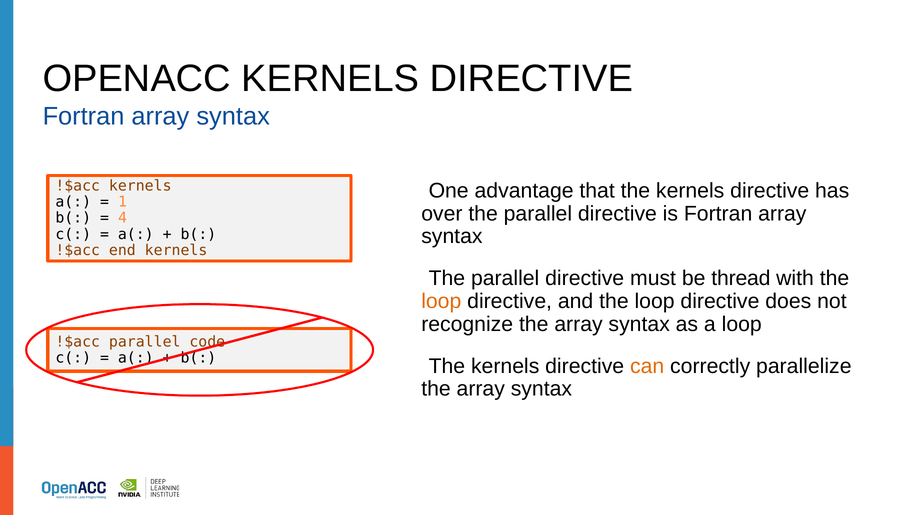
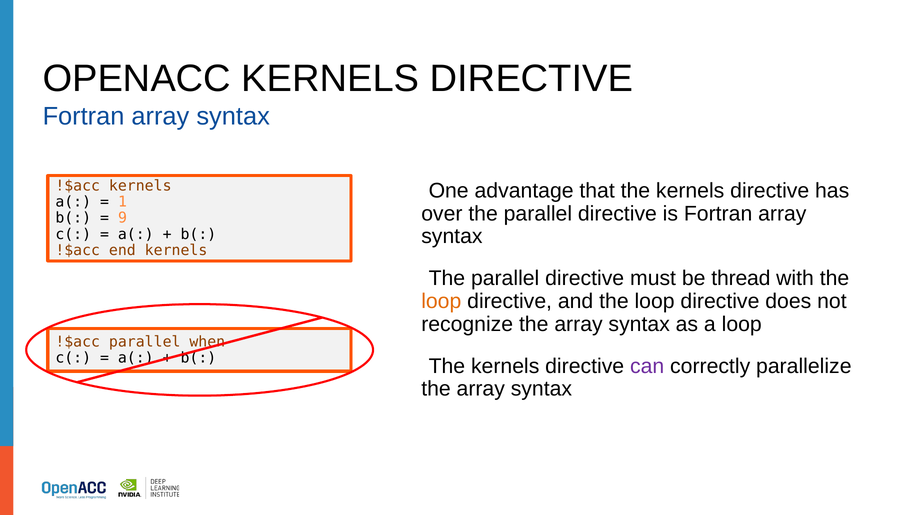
4: 4 -> 9 (123, 218)
code: code -> when (207, 342)
can colour: orange -> purple (647, 366)
